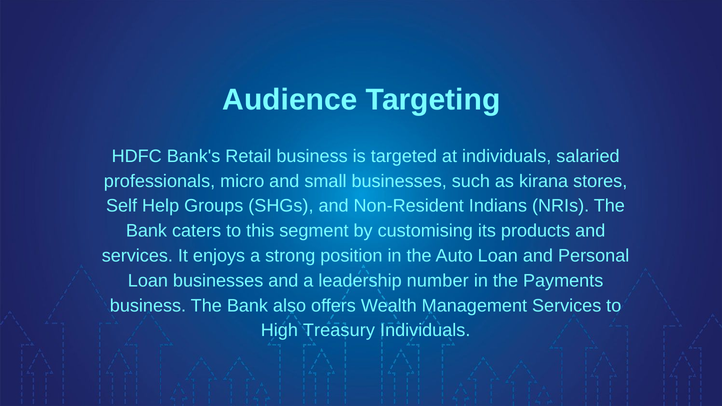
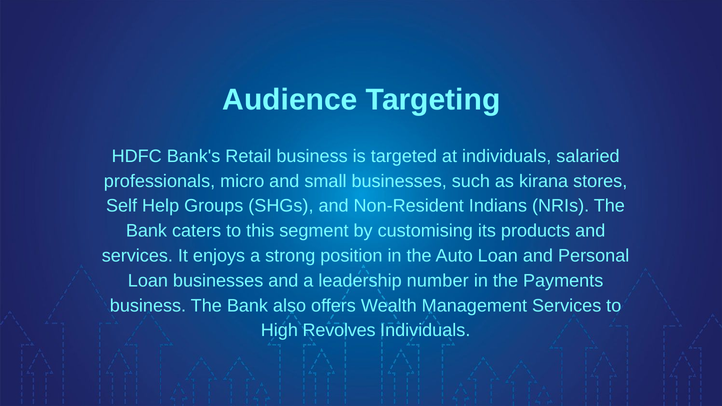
Treasury: Treasury -> Revolves (339, 331)
